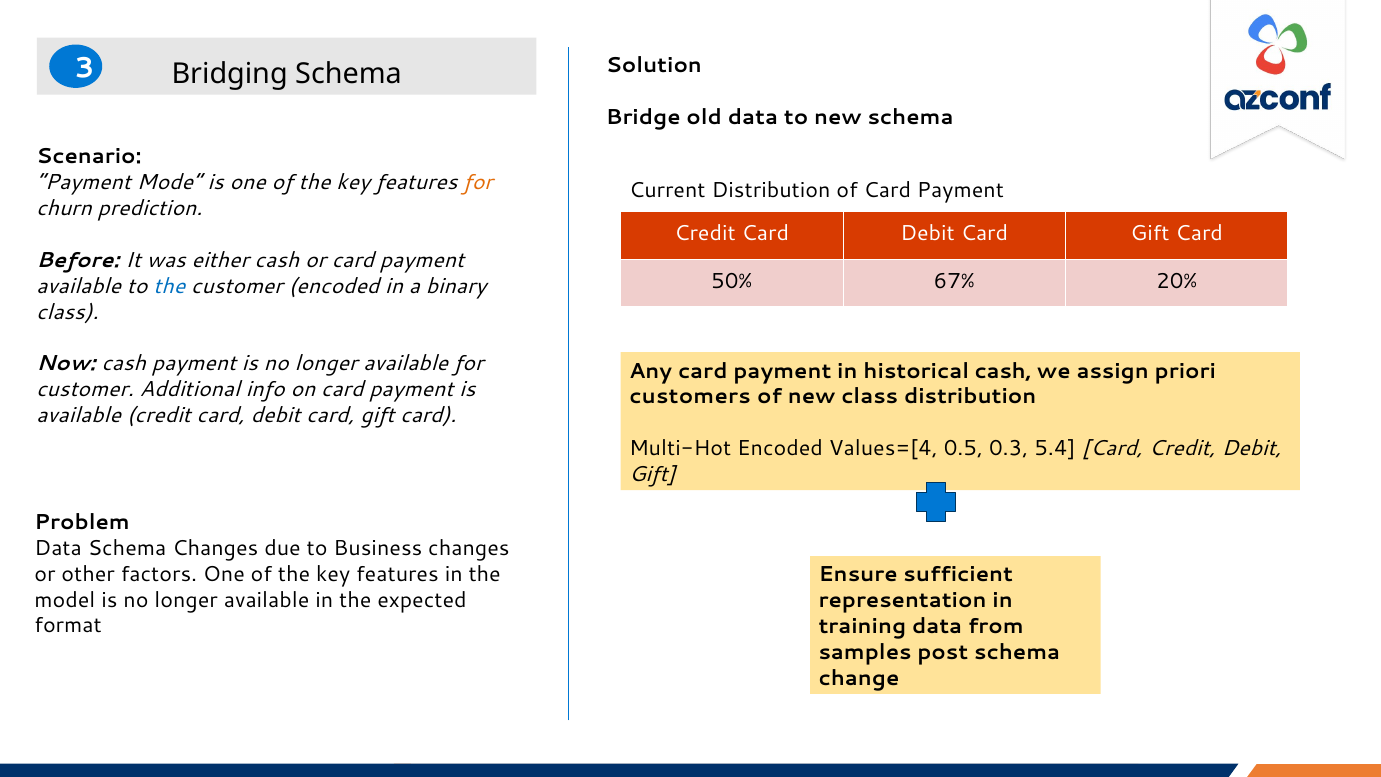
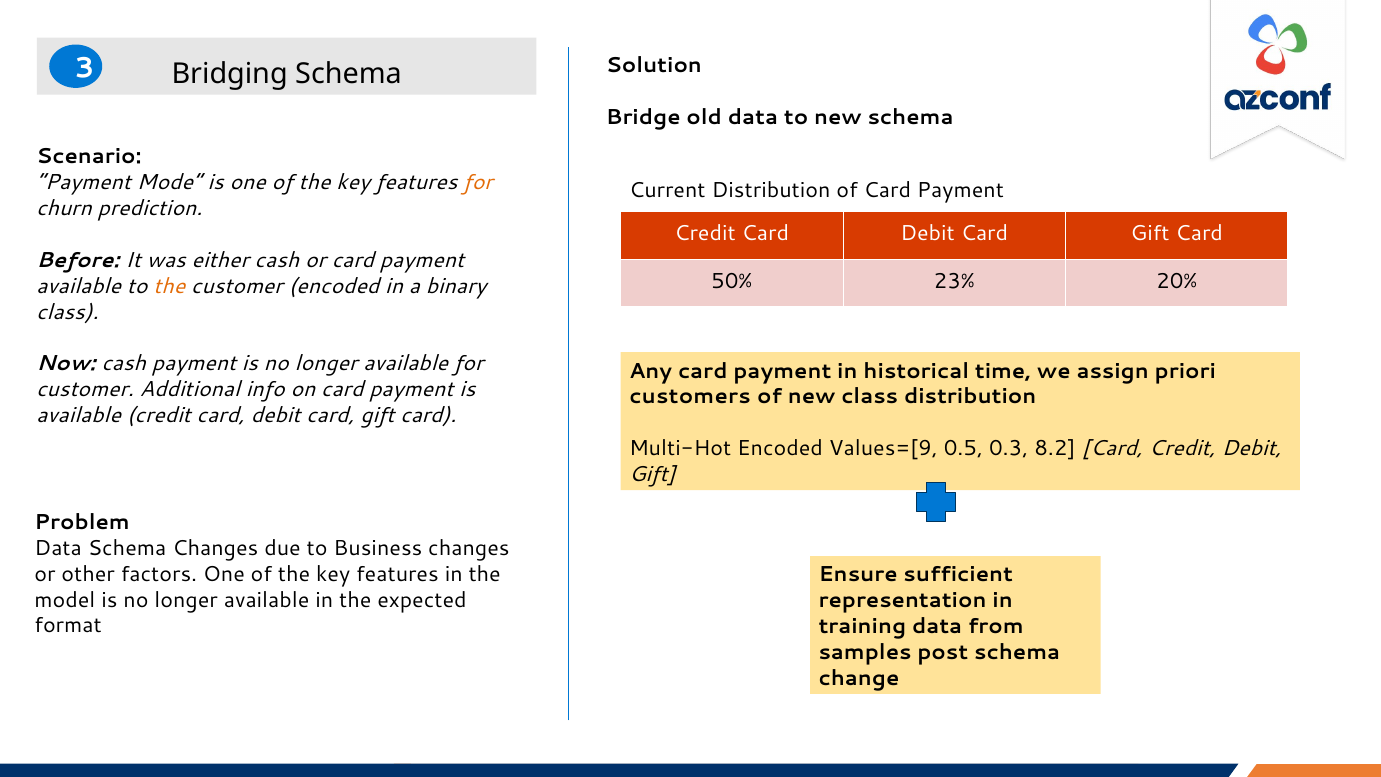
67%: 67% -> 23% (954, 281)
the colour: blue -> orange (169, 286)
historical cash: cash -> time (1003, 371)
Values=[4: Values=[4 -> Values=[9 (883, 449)
5.4: 5.4 -> 8.2 (1055, 449)
